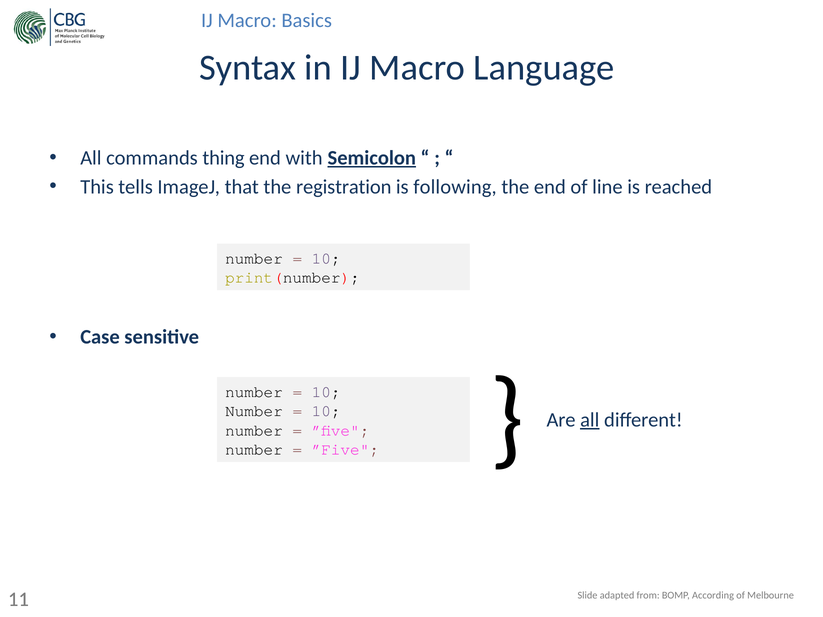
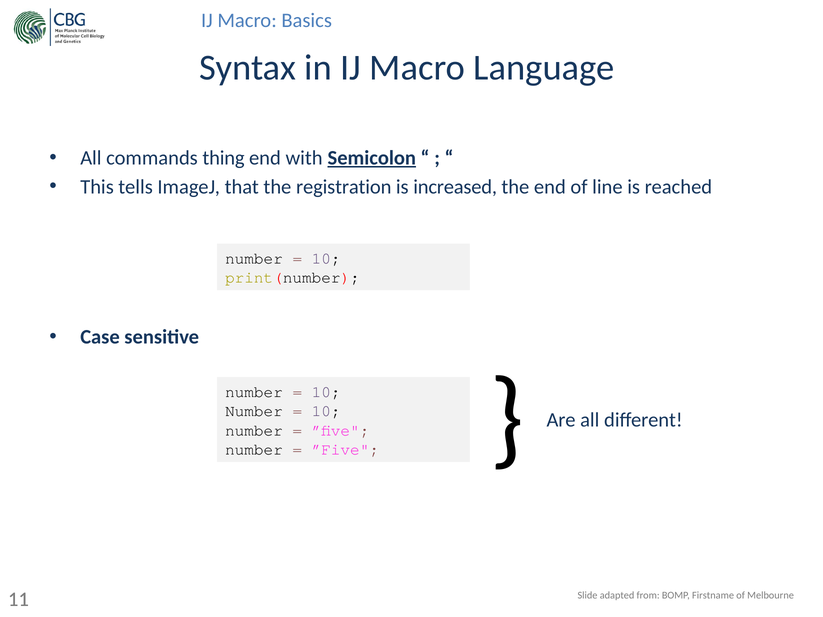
following: following -> increased (455, 187)
all underline: present -> none (590, 420)
According: According -> Firstname (713, 596)
